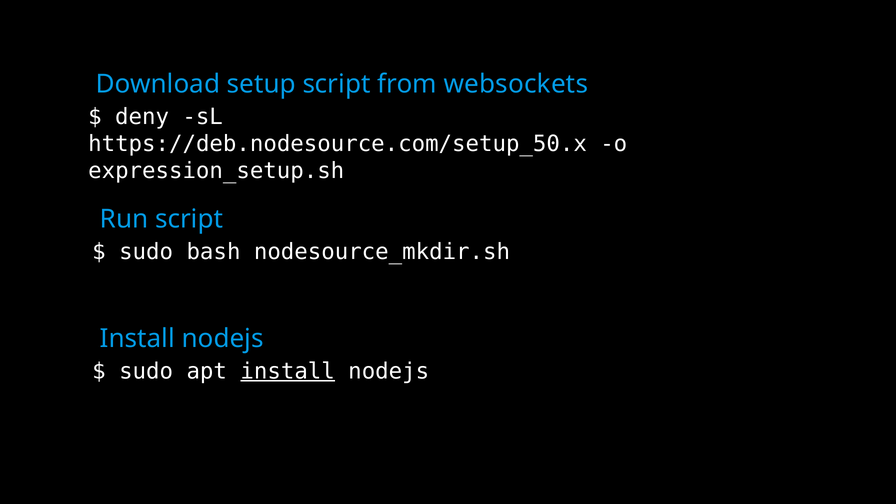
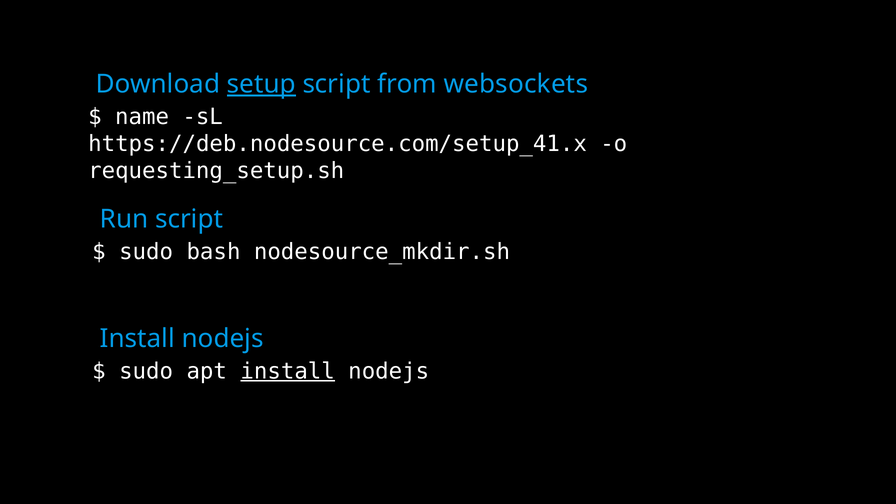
setup underline: none -> present (261, 84)
deny: deny -> name (142, 117)
https://deb.nodesource.com/setup_50.x: https://deb.nodesource.com/setup_50.x -> https://deb.nodesource.com/setup_41.x (338, 144)
expression_setup.sh: expression_setup.sh -> requesting_setup.sh (216, 171)
